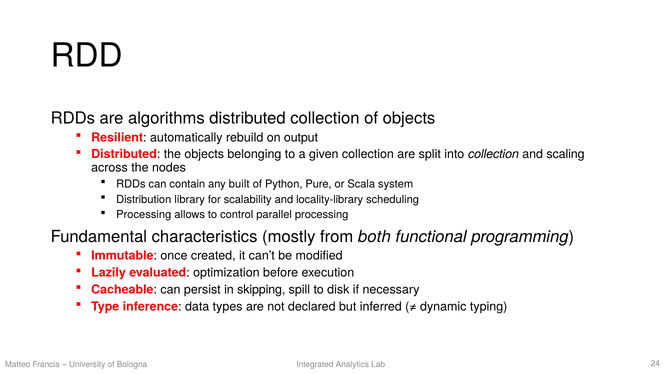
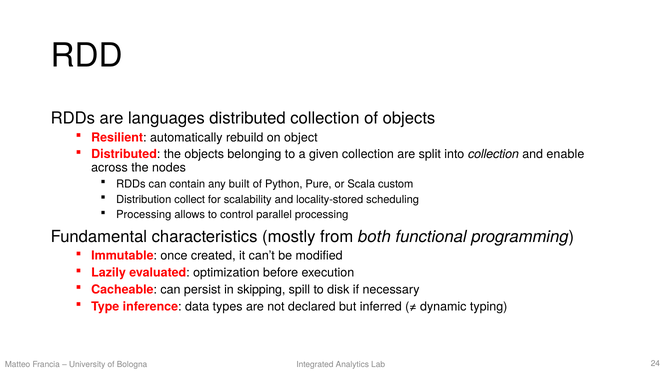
algorithms: algorithms -> languages (166, 118)
output: output -> object (301, 137)
scaling: scaling -> enable (565, 154)
system: system -> custom (396, 184)
library: library -> collect (190, 199)
locality-library: locality-library -> locality-stored (330, 199)
